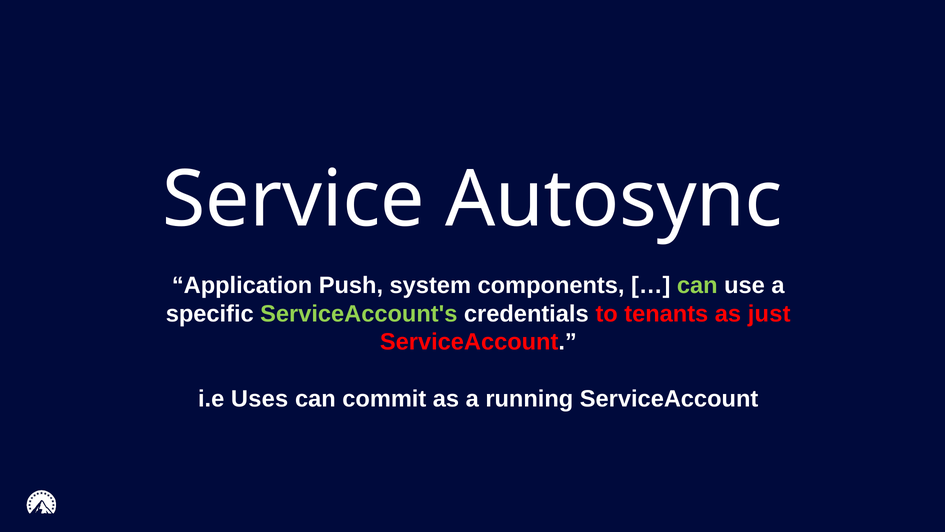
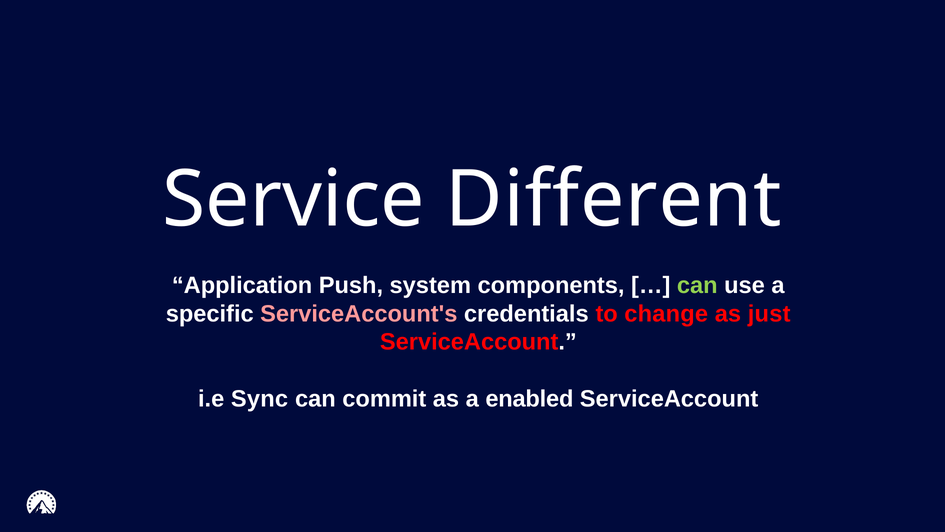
Autosync: Autosync -> Different (613, 200)
ServiceAccount's colour: light green -> pink (359, 314)
tenants: tenants -> change (666, 314)
Uses: Uses -> Sync (260, 399)
running: running -> enabled (529, 399)
